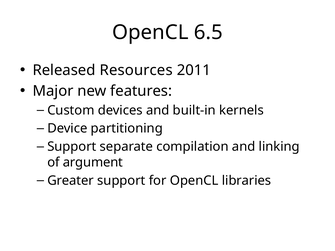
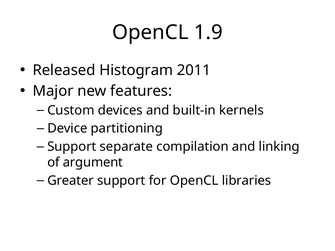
6.5: 6.5 -> 1.9 (208, 32)
Resources: Resources -> Histogram (136, 70)
